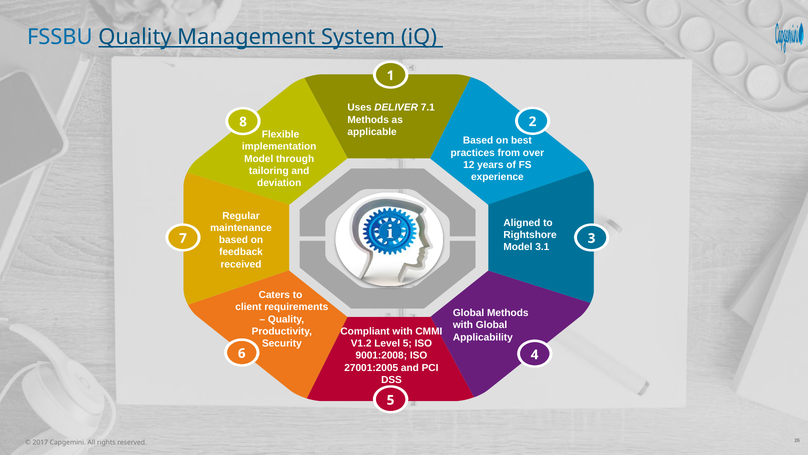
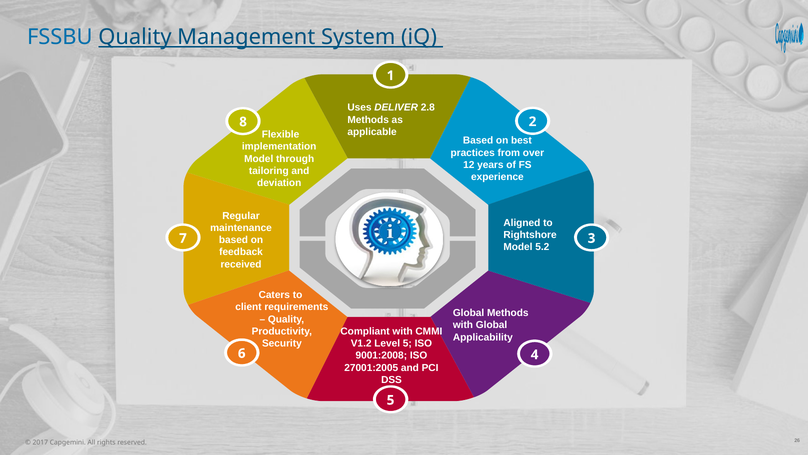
7.1: 7.1 -> 2.8 (428, 107)
3.1: 3.1 -> 5.2 (542, 247)
